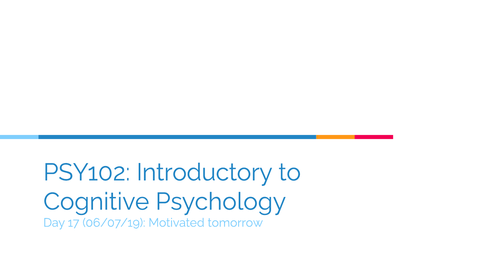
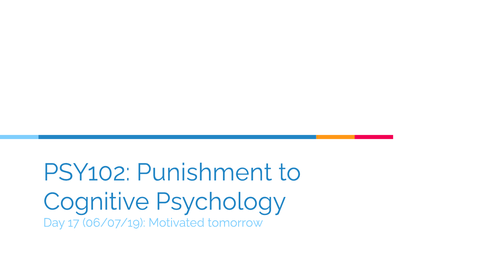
Introductory: Introductory -> Punishment (204, 172)
